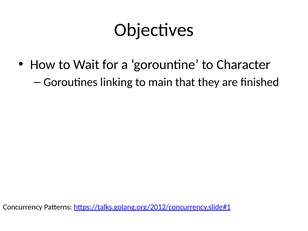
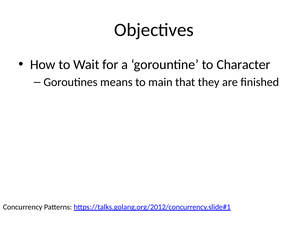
linking: linking -> means (116, 82)
